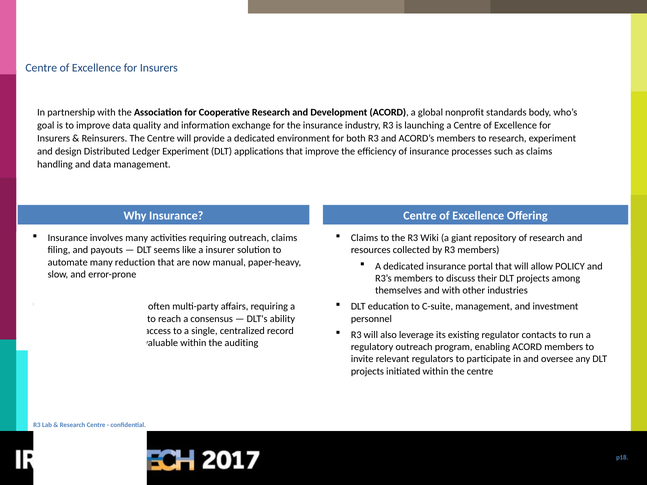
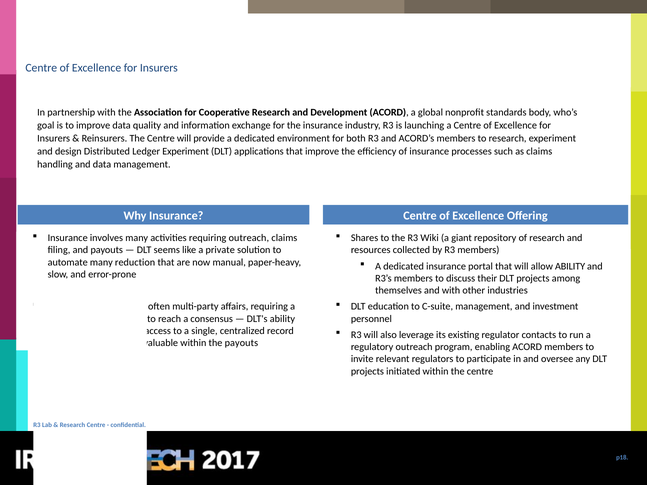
Claims: Claims -> Shares (365, 238)
insurer: insurer -> private (220, 250)
allow POLICY: POLICY -> ABILITY (570, 266)
the auditing: auditing -> payouts (241, 343)
